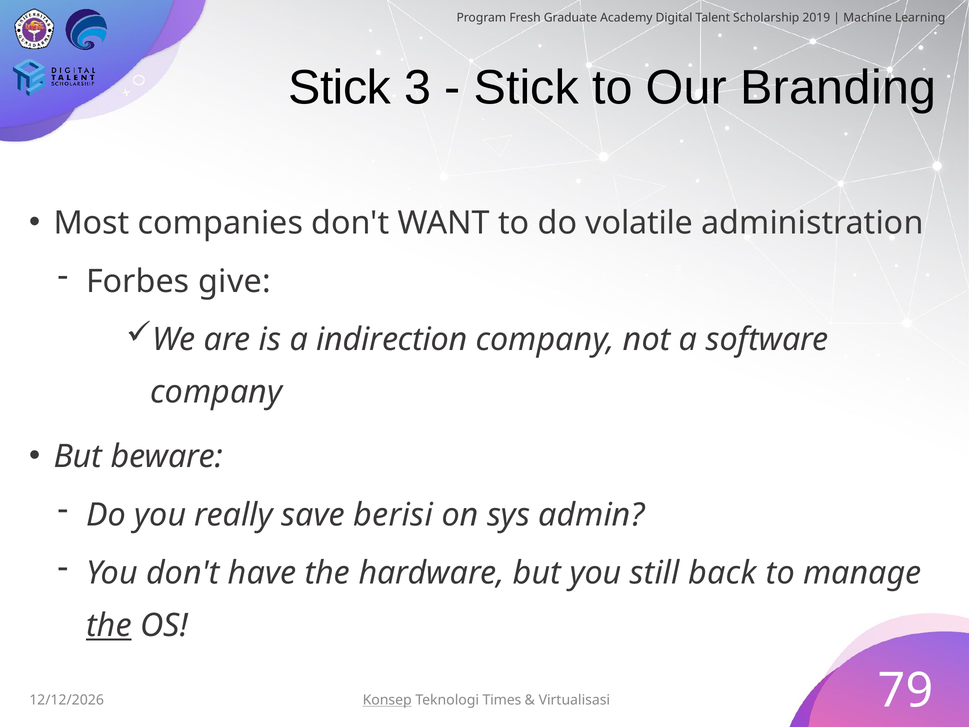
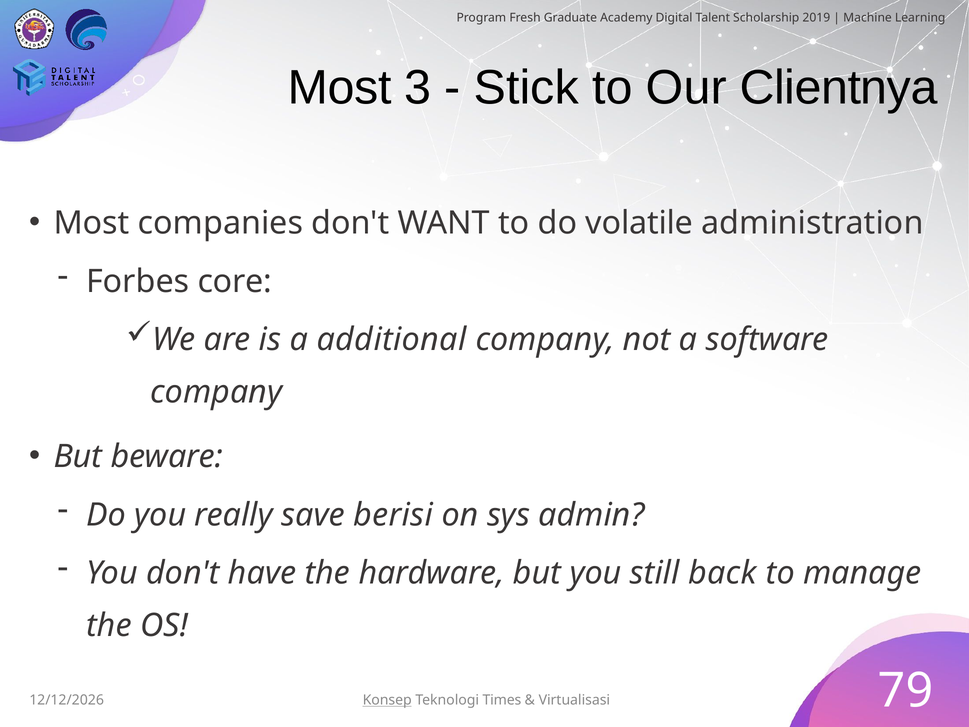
Stick: Stick -> Most (340, 88)
Branding: Branding -> Clientnya (839, 88)
give: give -> core (235, 281)
indirection: indirection -> additional (392, 340)
the underline: present -> none (109, 625)
